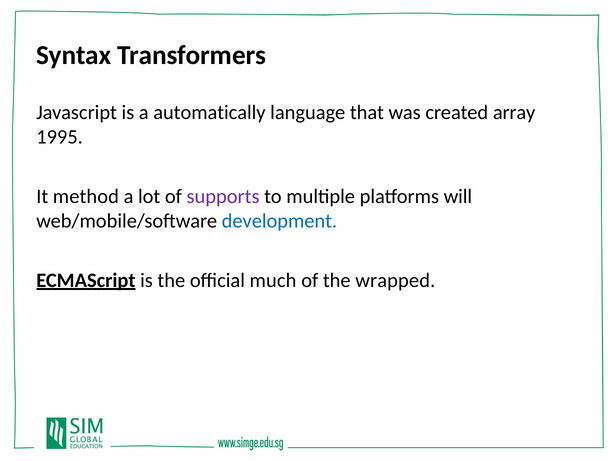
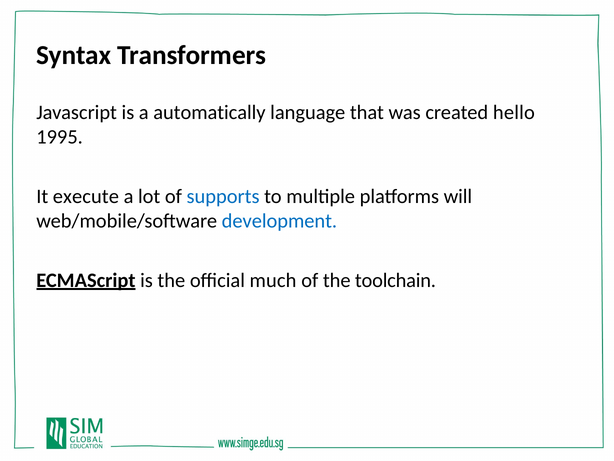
array: array -> hello (514, 112)
method: method -> execute (86, 196)
supports colour: purple -> blue (223, 196)
wrapped: wrapped -> toolchain (395, 280)
